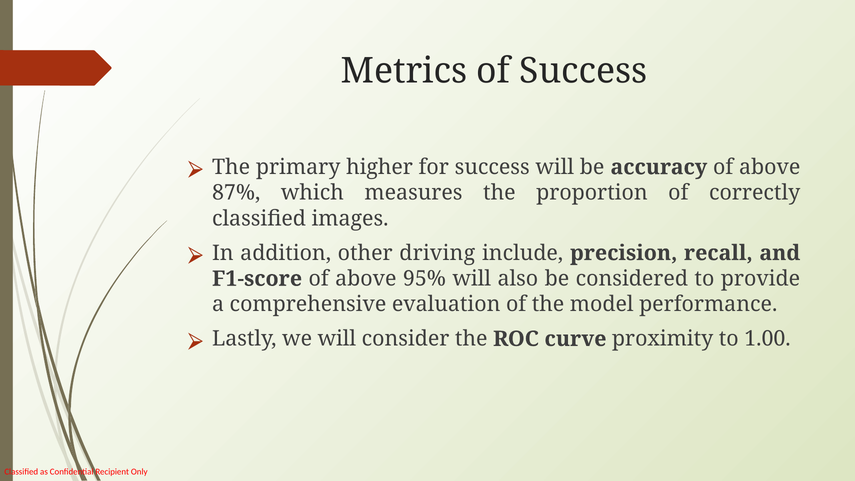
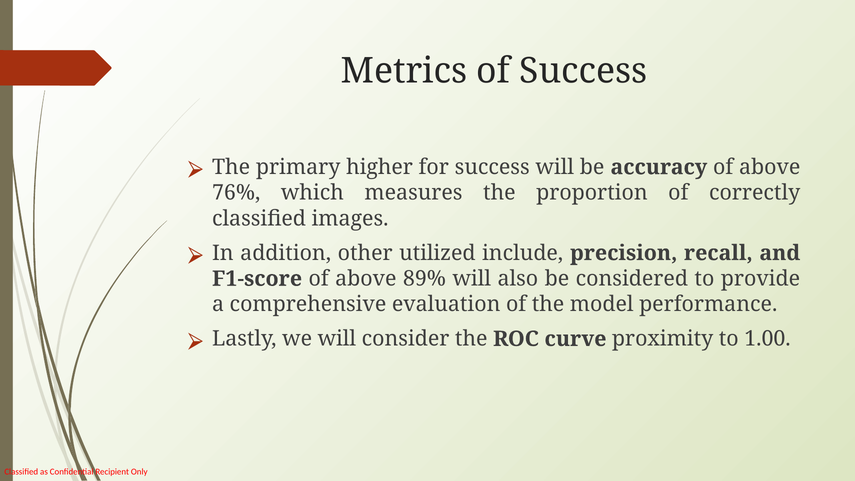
87%: 87% -> 76% (236, 193)
driving: driving -> utilized (437, 253)
95%: 95% -> 89% (424, 279)
